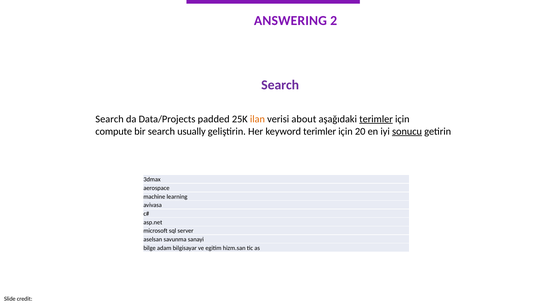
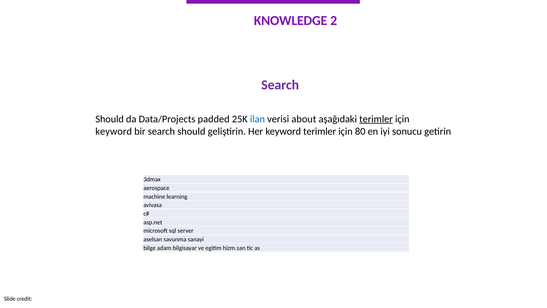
ANSWERING: ANSWERING -> KNOWLEDGE (291, 21)
Search: Search -> Should (110, 119)
ilan colour: orange -> blue (257, 119)
compute: compute -> keyword (114, 131)
search usually: usually -> should (191, 131)
20: 20 -> 80 (360, 131)
sonucu underline: present -> none (407, 131)
